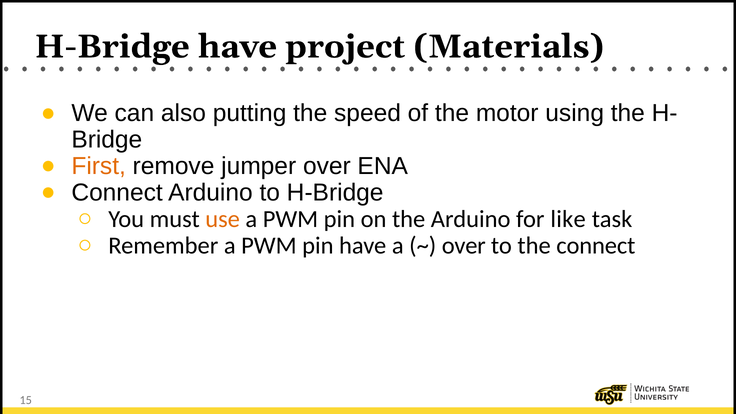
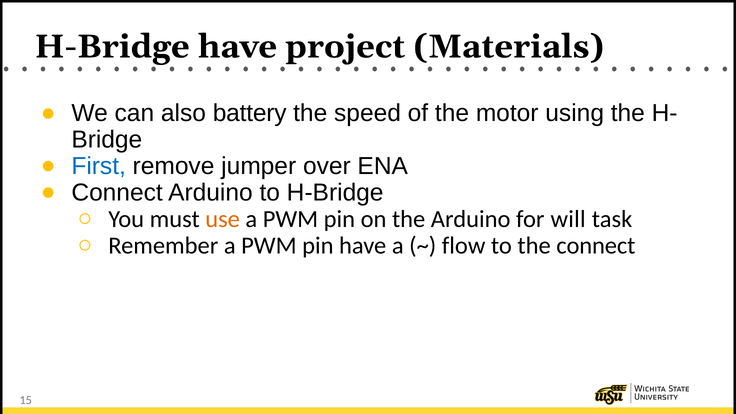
putting: putting -> battery (250, 113)
First colour: orange -> blue (99, 166)
like: like -> will (568, 219)
over: over -> flow (464, 246)
